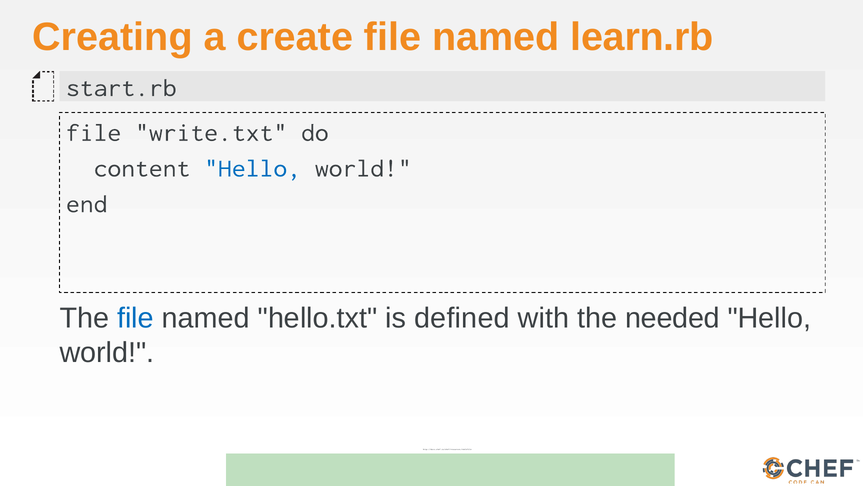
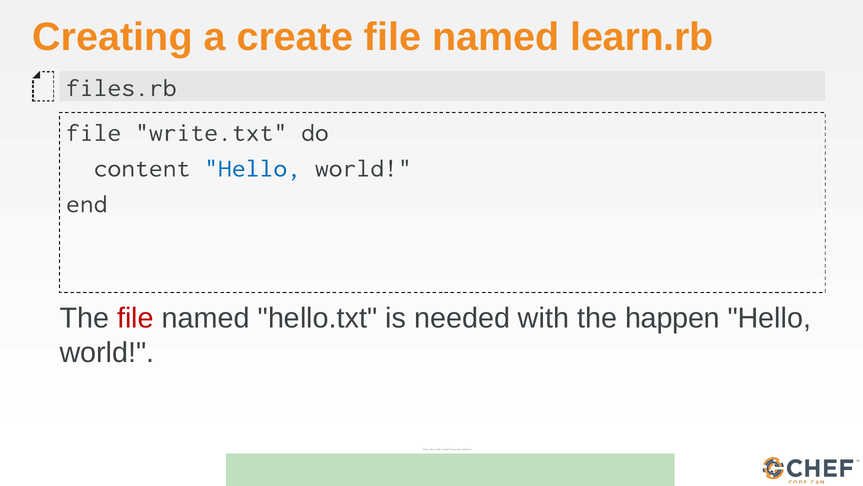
start.rb: start.rb -> files.rb (121, 88)
file colour: blue -> red (135, 318)
defined: defined -> needed (462, 318)
needed: needed -> happen (672, 318)
